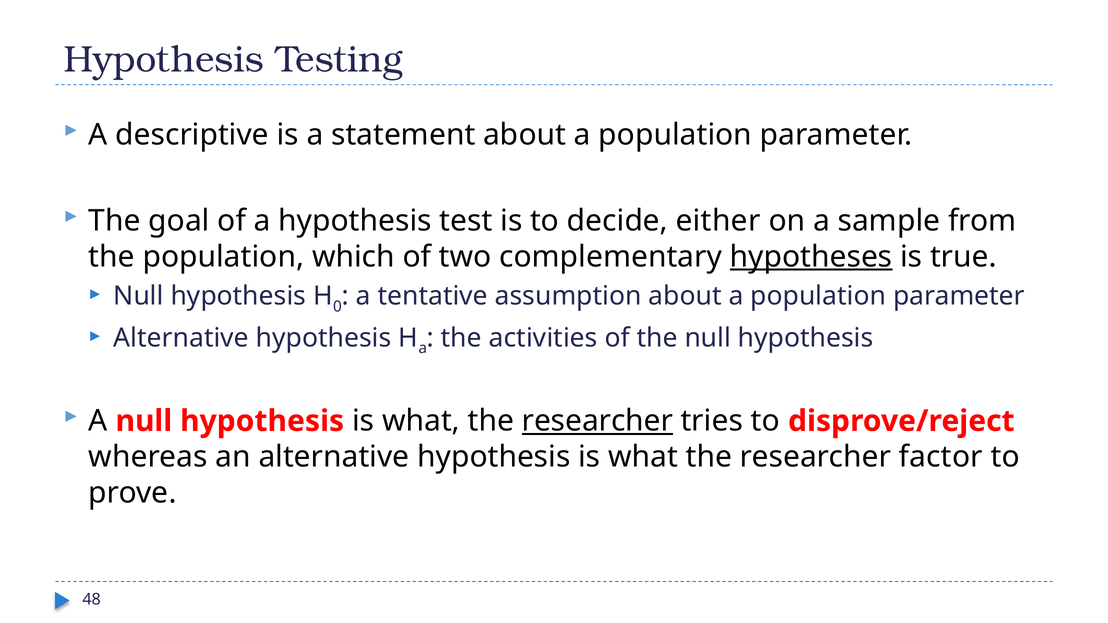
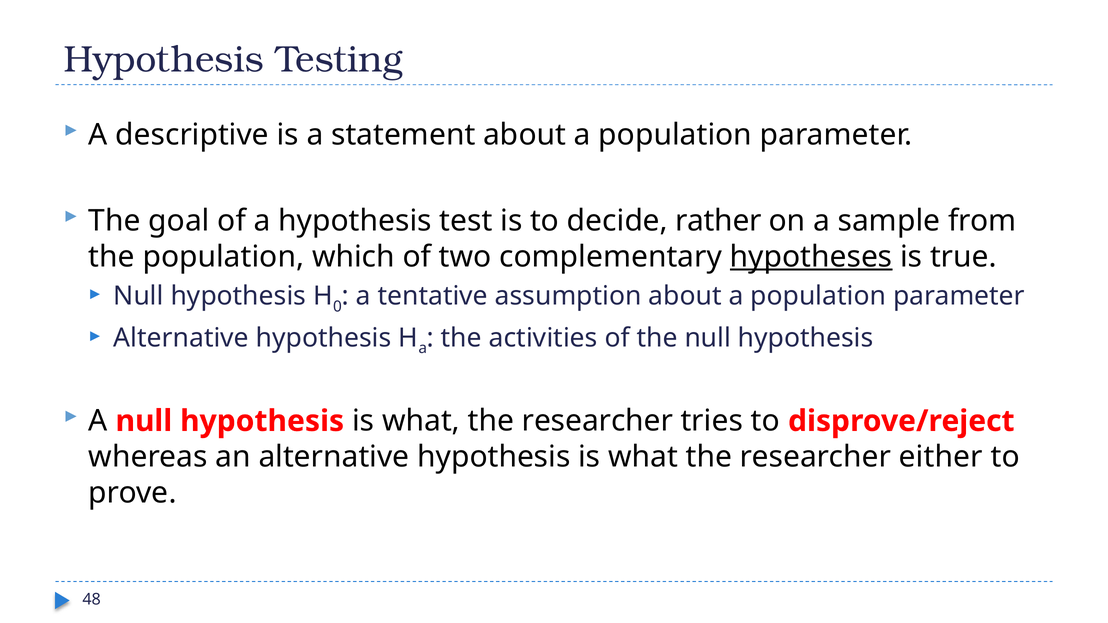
either: either -> rather (718, 221)
researcher underline: present -> none (597, 421)
factor: factor -> either (941, 457)
